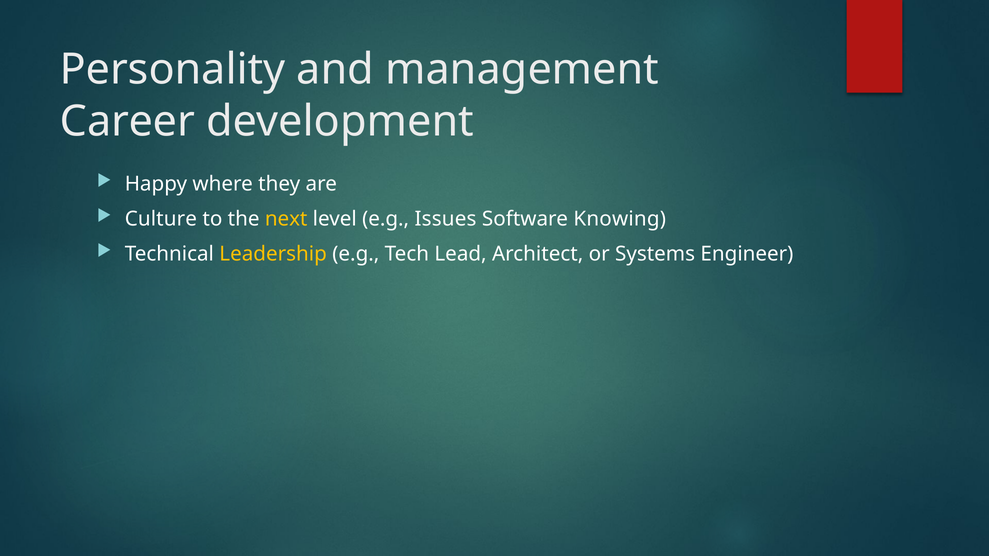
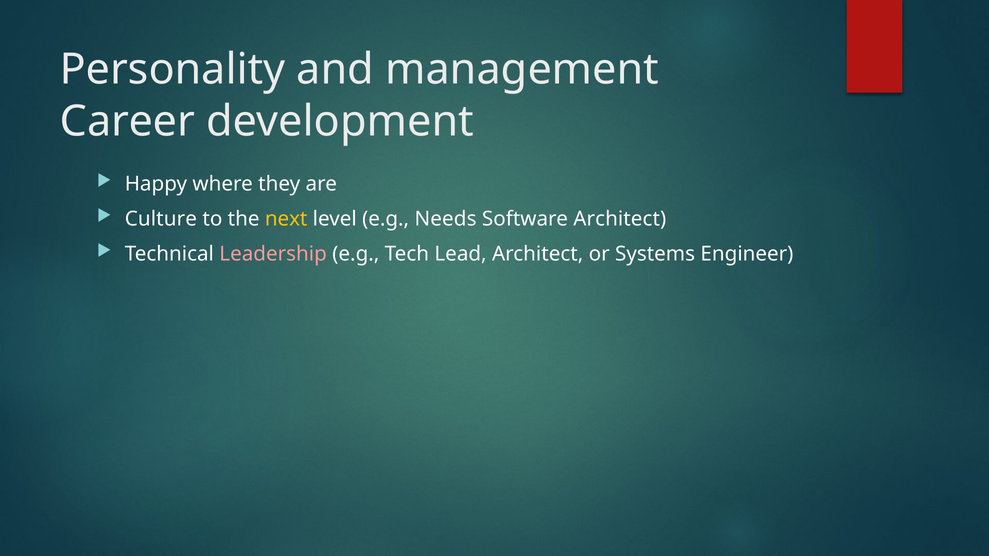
Issues: Issues -> Needs (446, 219)
Software Knowing: Knowing -> Architect (620, 219)
Leadership colour: yellow -> pink (273, 254)
